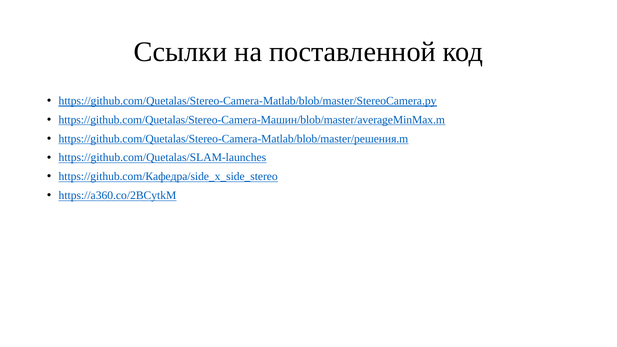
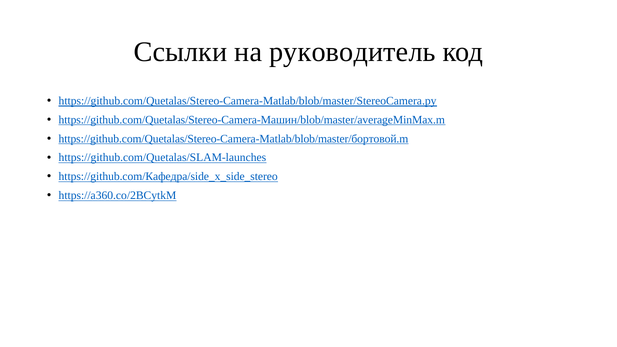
поставленной: поставленной -> руководитель (352, 52)
https://github.com/Quetalas/Stereo-Camera-Matlab/blob/master/решения.m: https://github.com/Quetalas/Stereo-Camera-Matlab/blob/master/решения.m -> https://github.com/Quetalas/Stereo-Camera-Matlab/blob/master/бортовой.m (233, 139)
